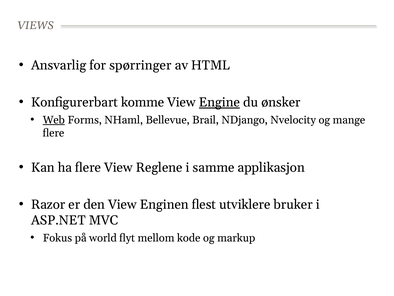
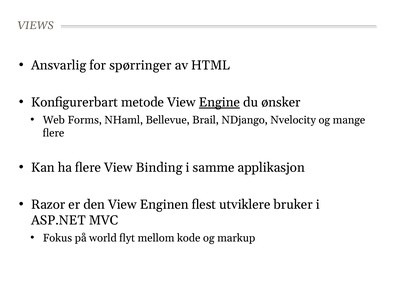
komme: komme -> metode (143, 102)
Web underline: present -> none (54, 120)
Reglene: Reglene -> Binding (159, 167)
